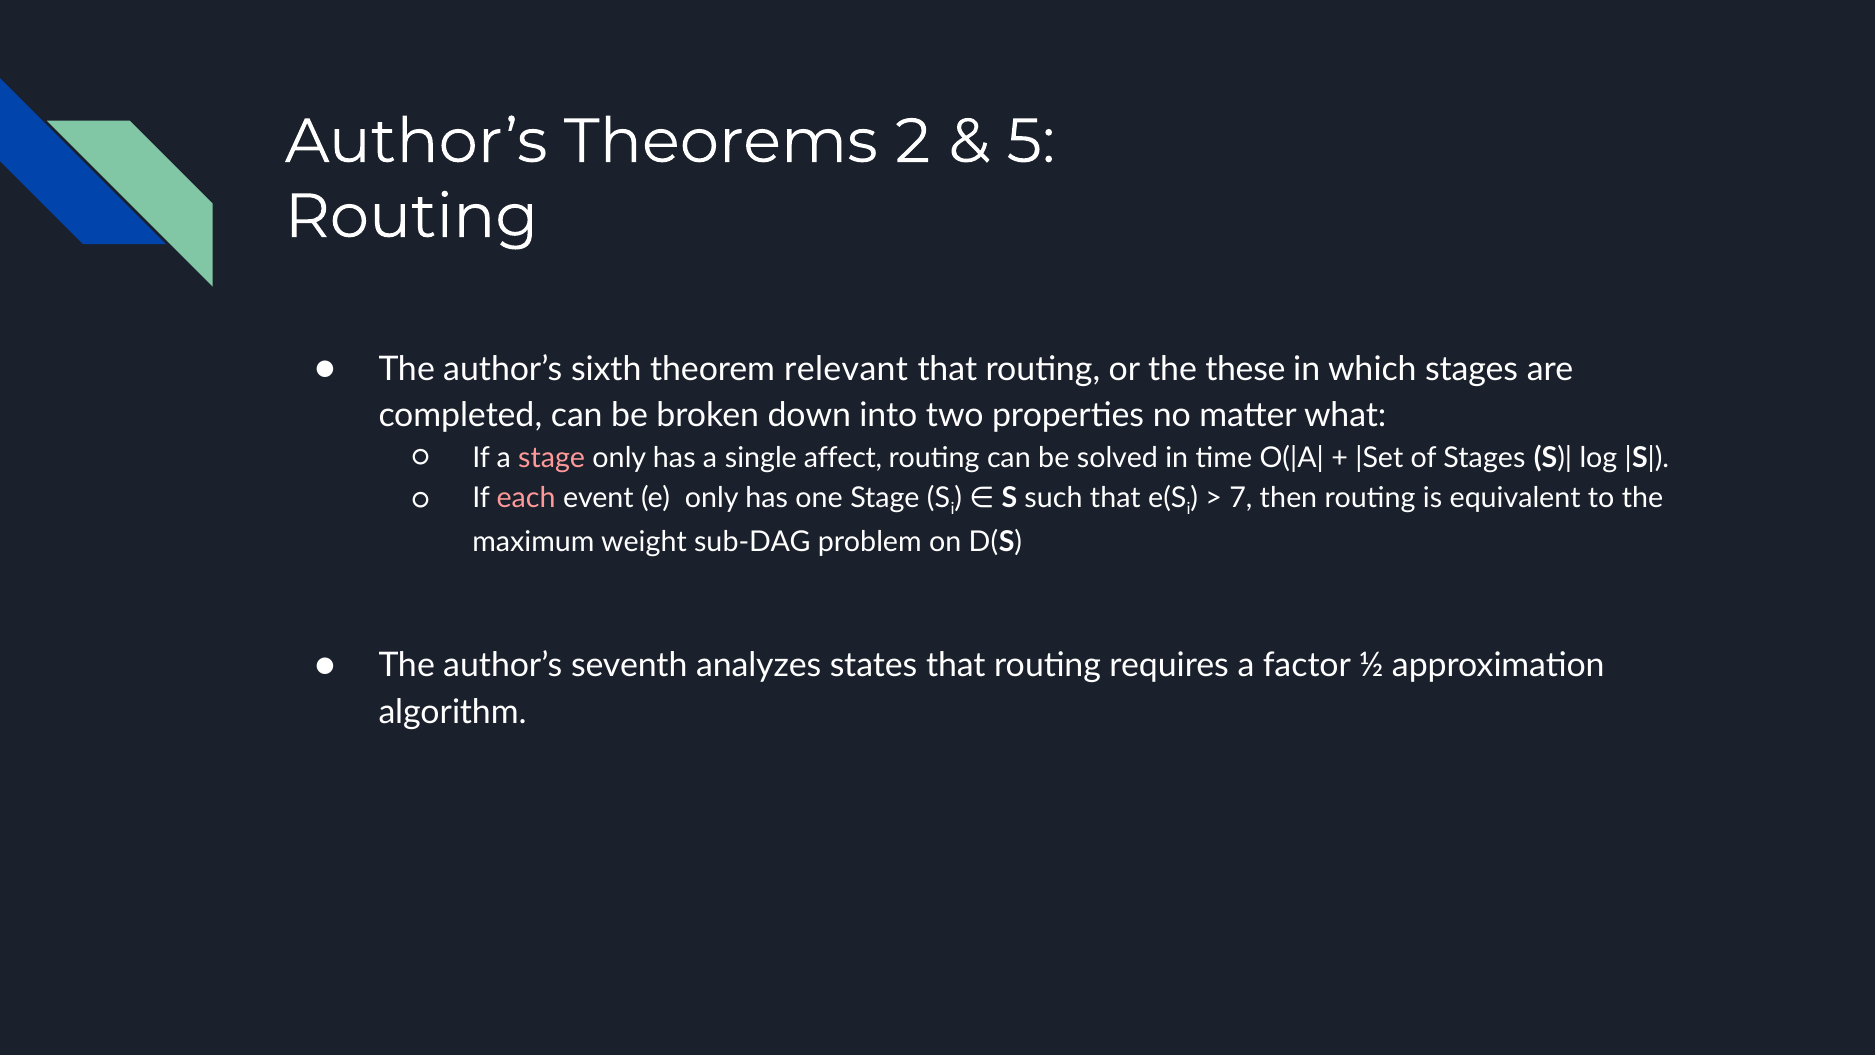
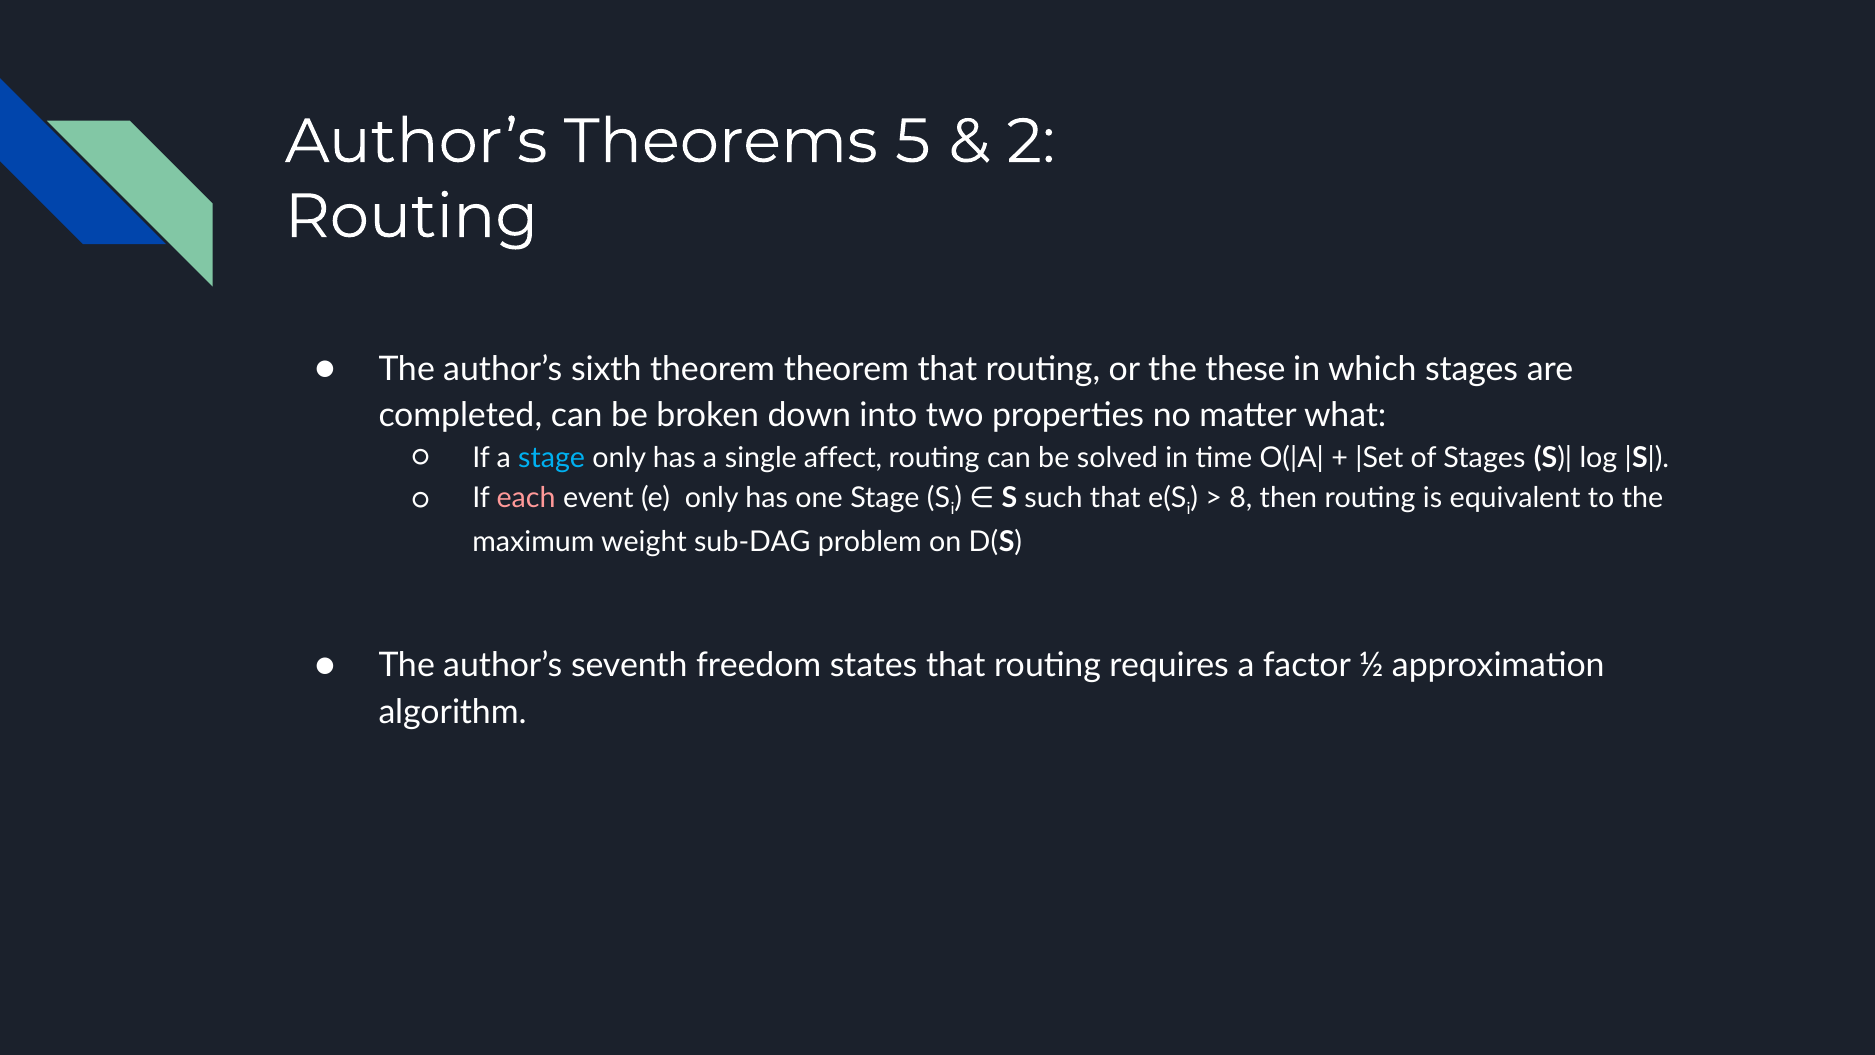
2: 2 -> 5 (913, 141)
5: 5 -> 2 (1031, 141)
theorem relevant: relevant -> theorem (846, 369)
stage colour: pink -> light blue (552, 458)
7: 7 -> 8 (1241, 498)
analyzes: analyzes -> freedom (759, 665)
